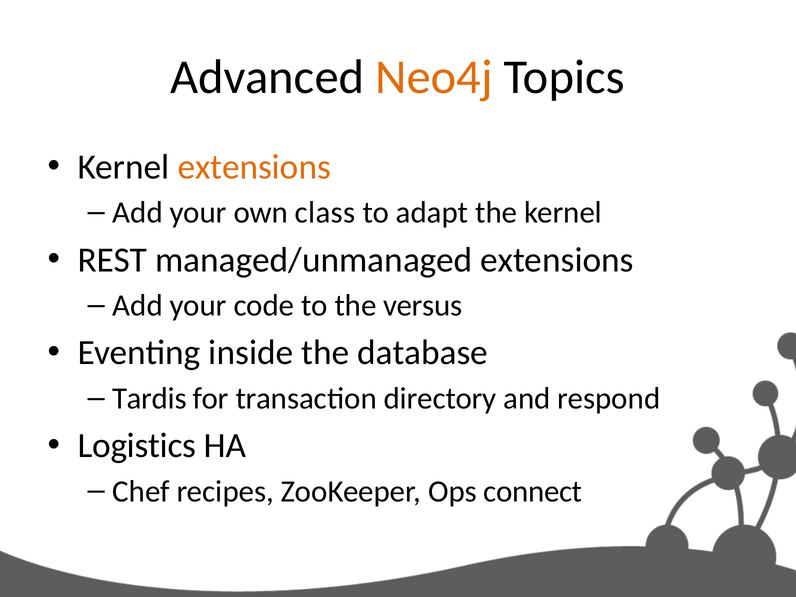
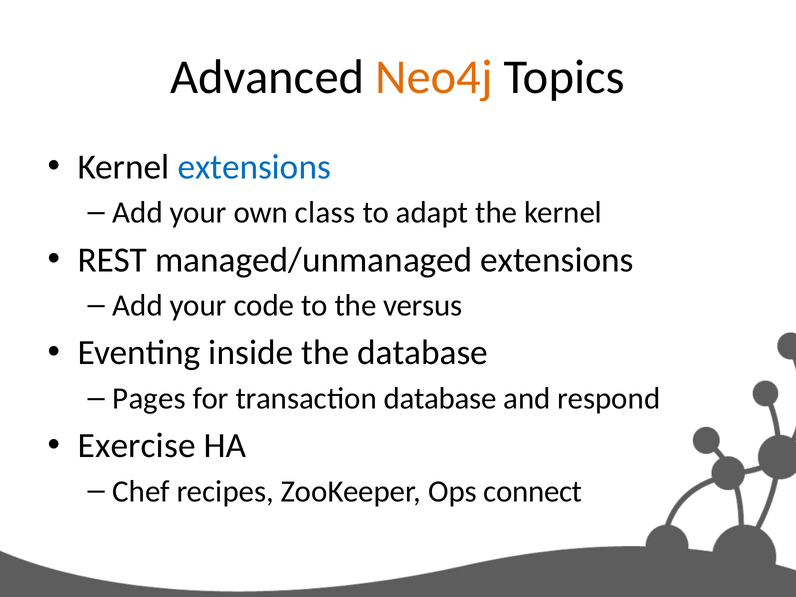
extensions colour: orange -> blue (254, 167)
Tardis: Tardis -> Pages (149, 399)
transaction directory: directory -> database (440, 399)
Logistics: Logistics -> Exercise (137, 446)
